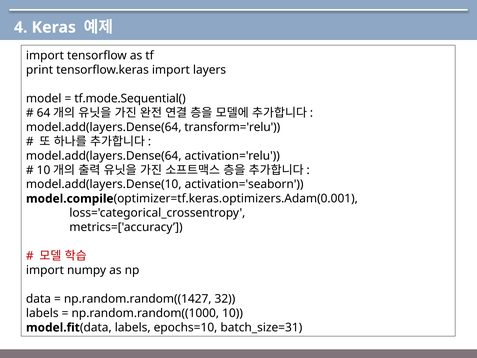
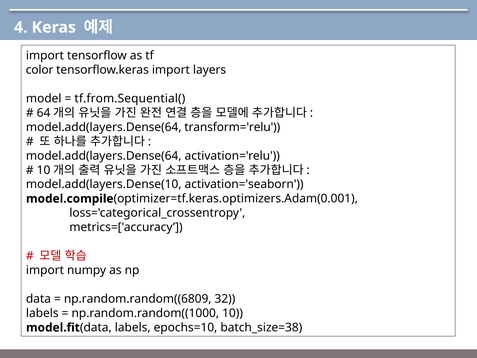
print: print -> color (40, 70)
tf.mode.Sequential(: tf.mode.Sequential( -> tf.from.Sequential( (130, 98)
np.random.random((1427: np.random.random((1427 -> np.random.random((6809 (138, 299)
batch_size=31: batch_size=31 -> batch_size=38 (261, 327)
